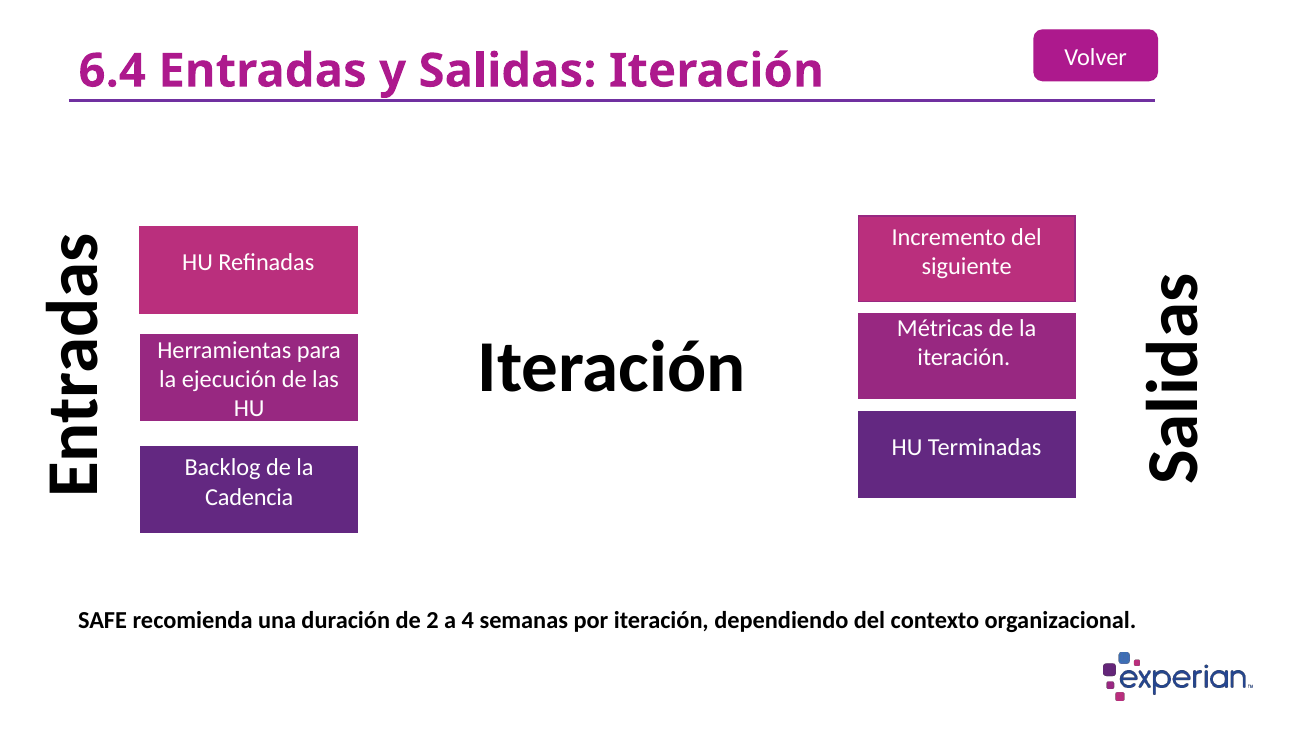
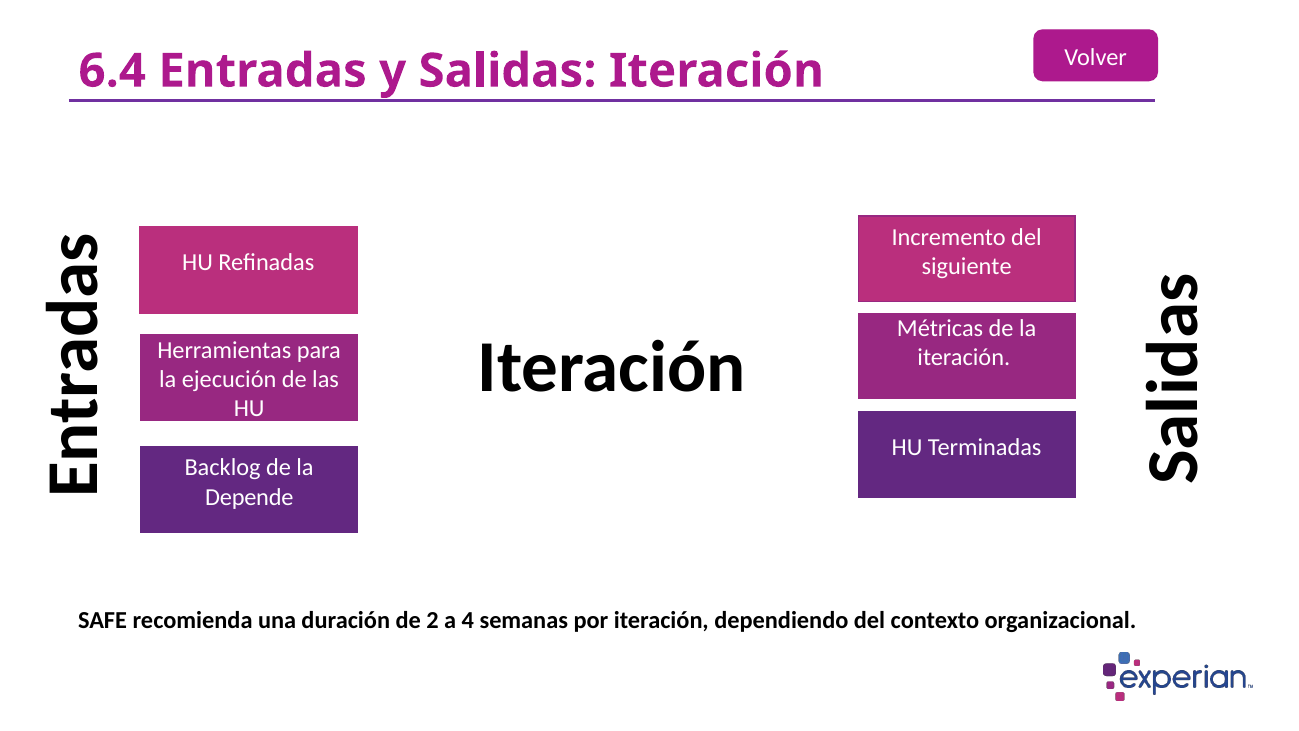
Cadencia: Cadencia -> Depende (249, 497)
